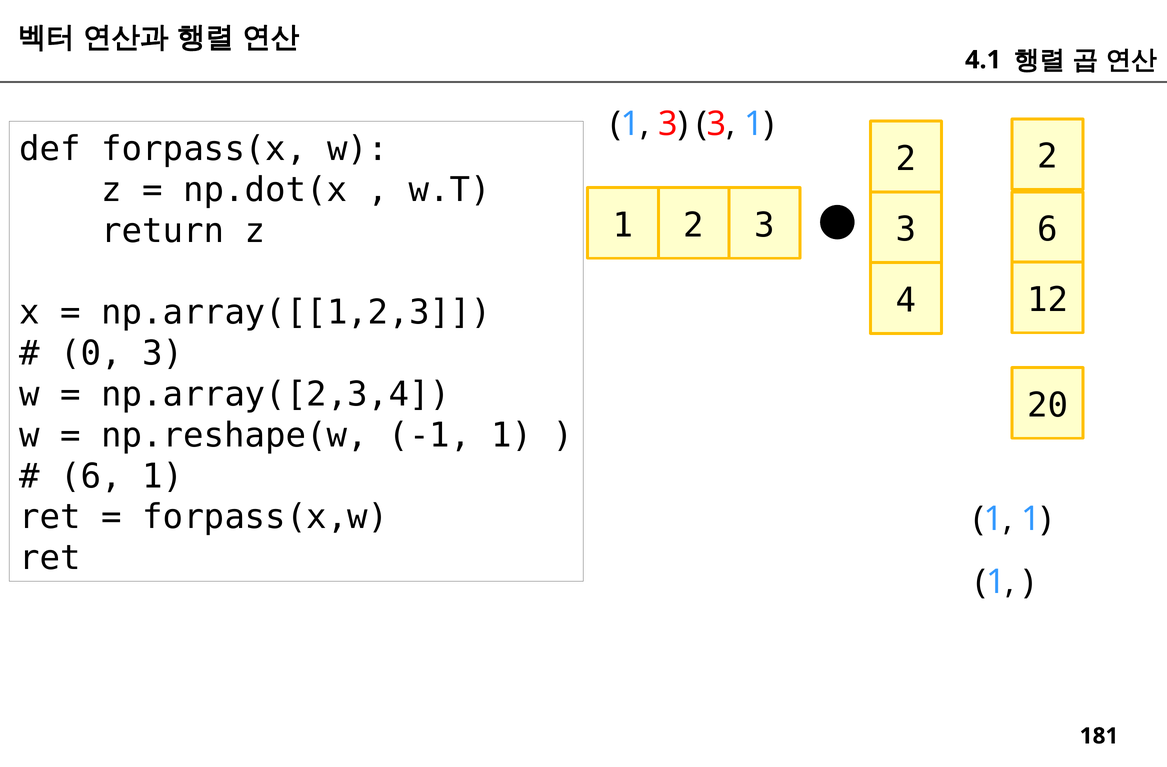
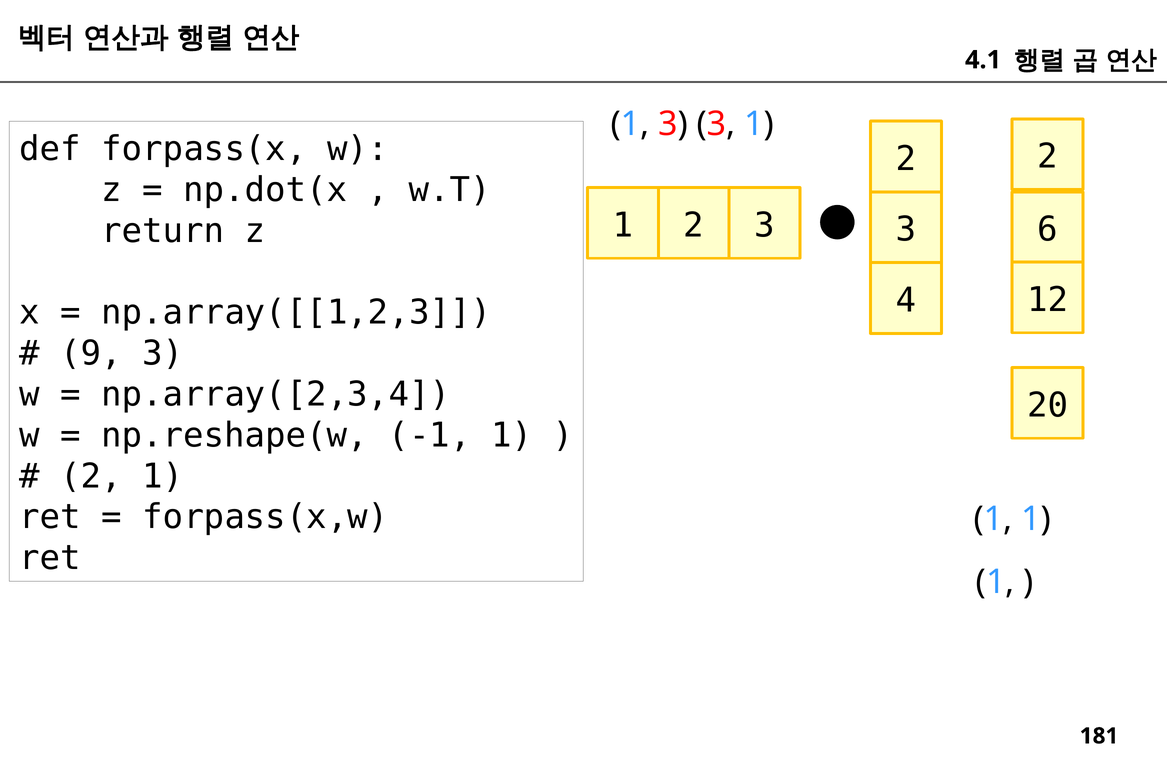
0: 0 -> 9 (91, 353)
6: 6 -> 2 (91, 476)
